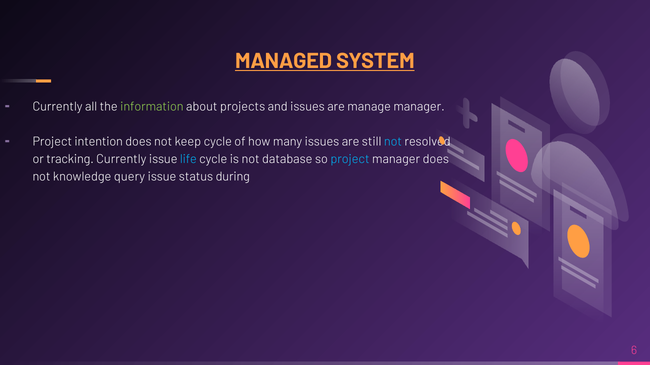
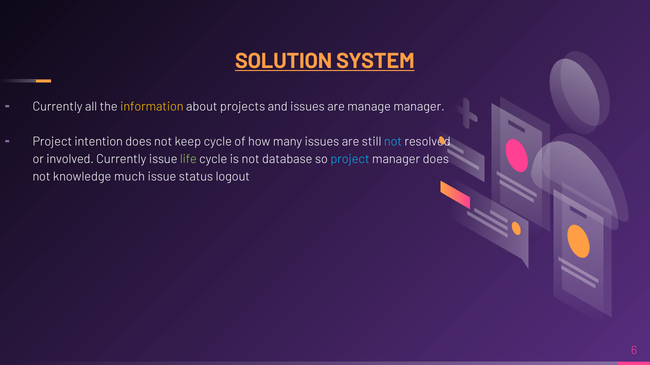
MANAGED: MANAGED -> SOLUTION (284, 61)
information colour: light green -> yellow (152, 107)
tracking: tracking -> involved (70, 159)
life colour: light blue -> light green (188, 159)
query: query -> much (129, 177)
during: during -> logout (233, 177)
